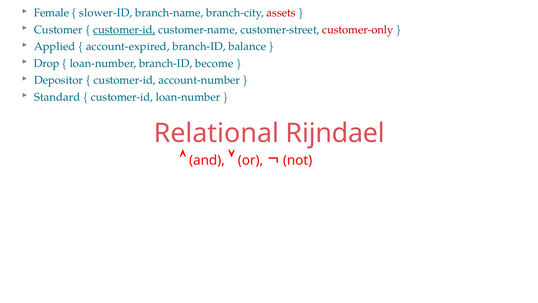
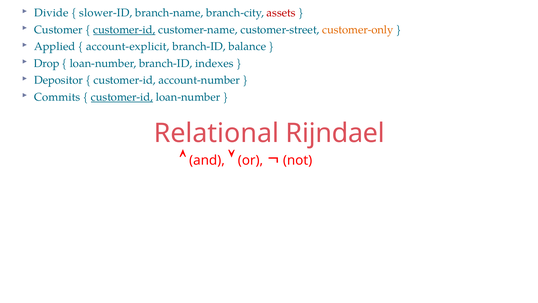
Female: Female -> Divide (51, 13)
customer-only colour: red -> orange (358, 30)
account-expired: account-expired -> account-explicit (128, 46)
become: become -> indexes (214, 63)
Standard: Standard -> Commits (57, 97)
customer-id underline: none -> present (122, 97)
